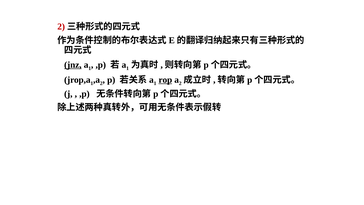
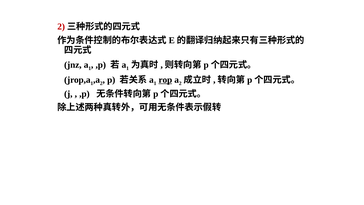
jnz underline: present -> none (73, 65)
